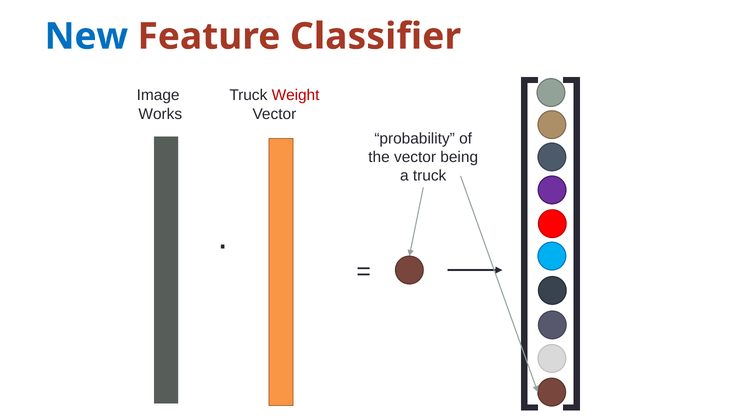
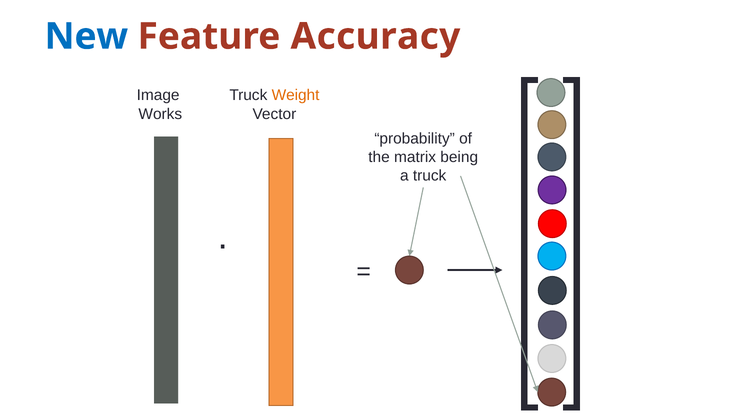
Classifier: Classifier -> Accuracy (375, 36)
Weight colour: red -> orange (296, 95)
the vector: vector -> matrix (415, 157)
